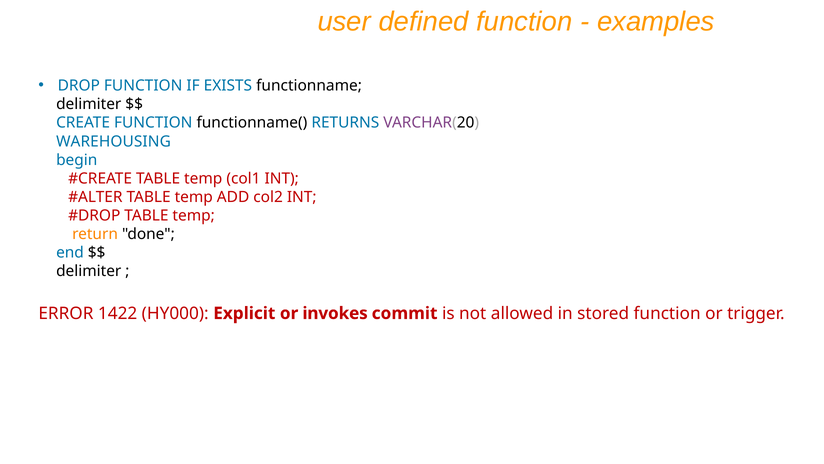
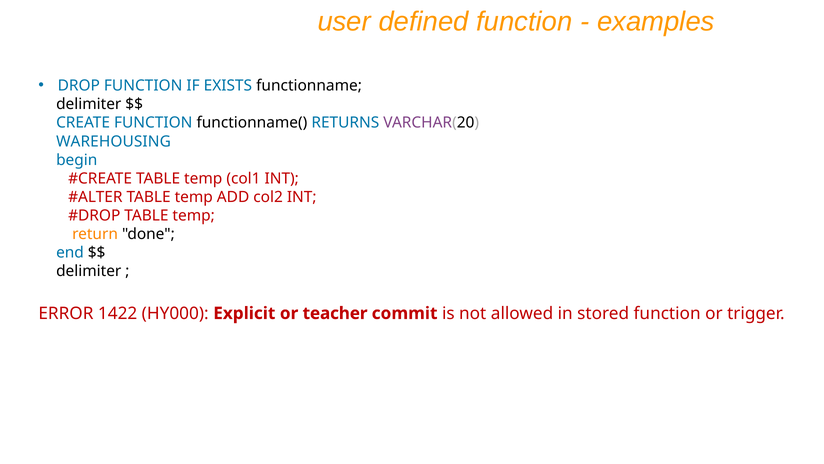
invokes: invokes -> teacher (335, 313)
